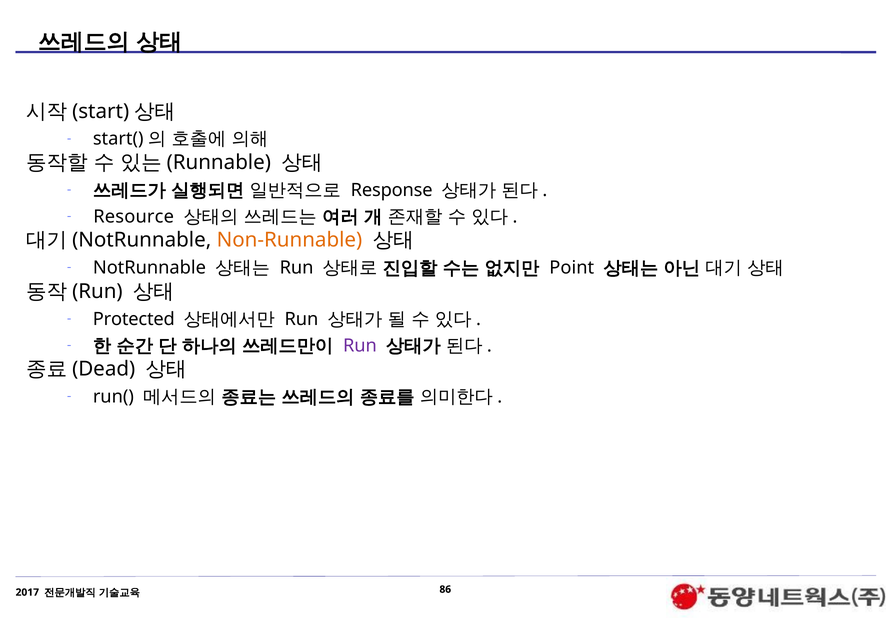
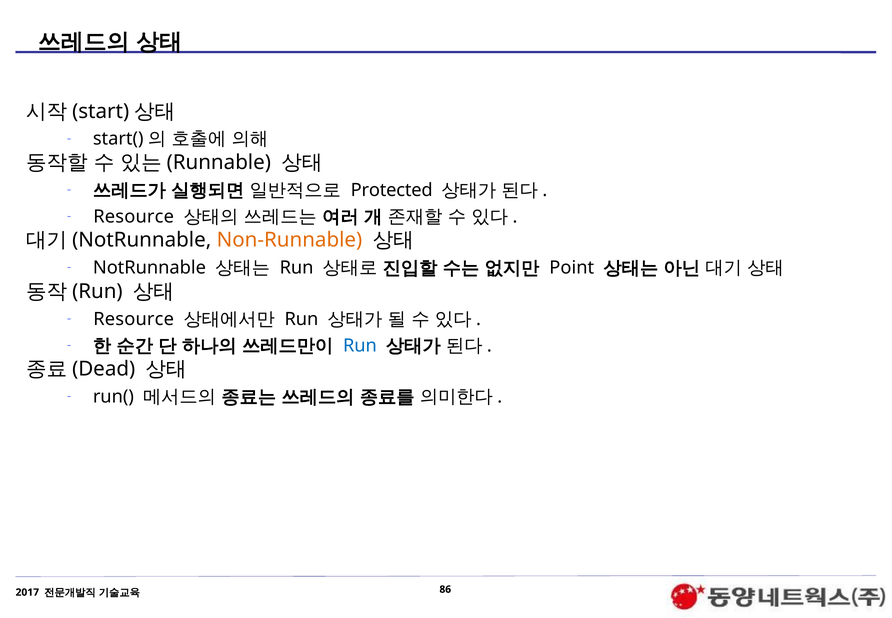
Response: Response -> Protected (392, 190)
Protected: Protected -> Resource (134, 319)
Run colour: purple -> blue (360, 345)
